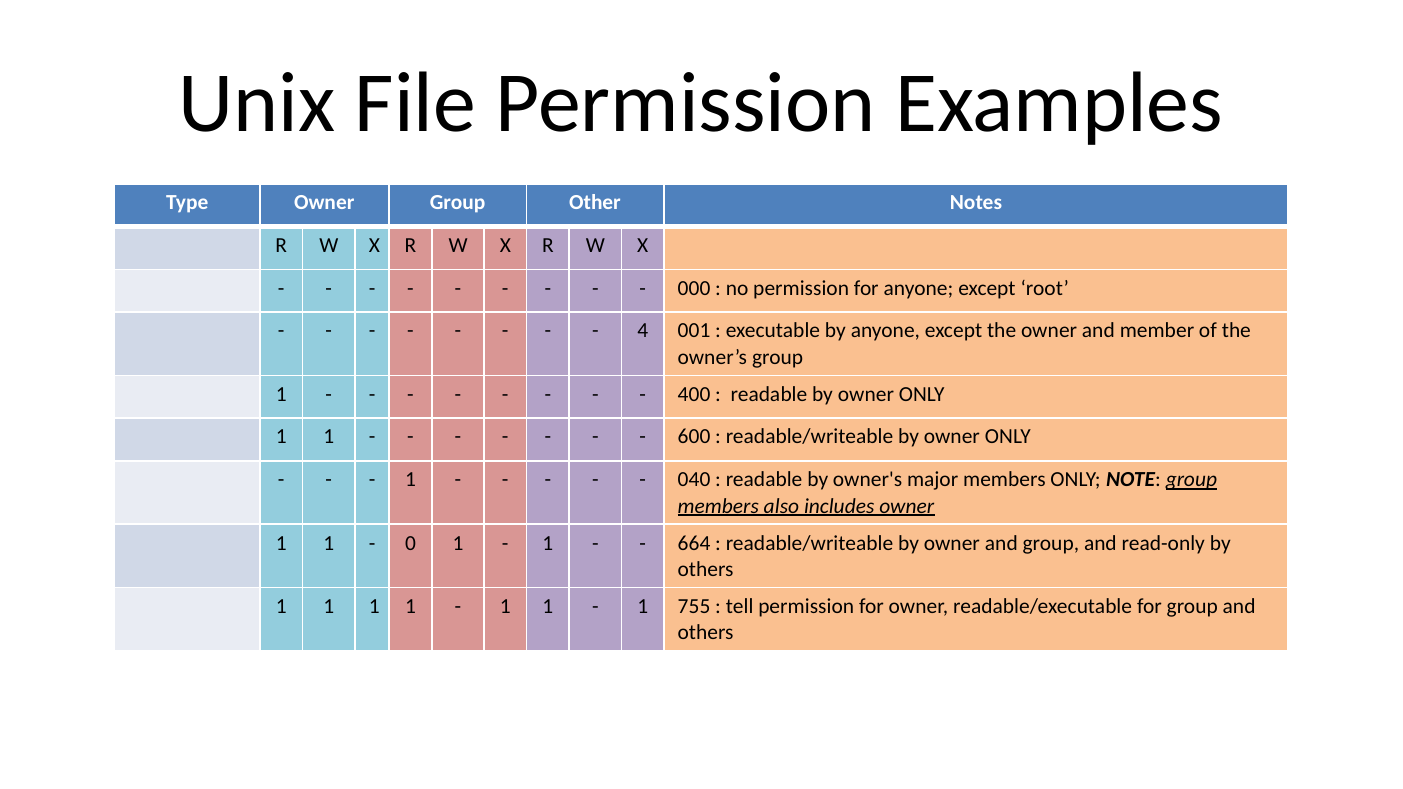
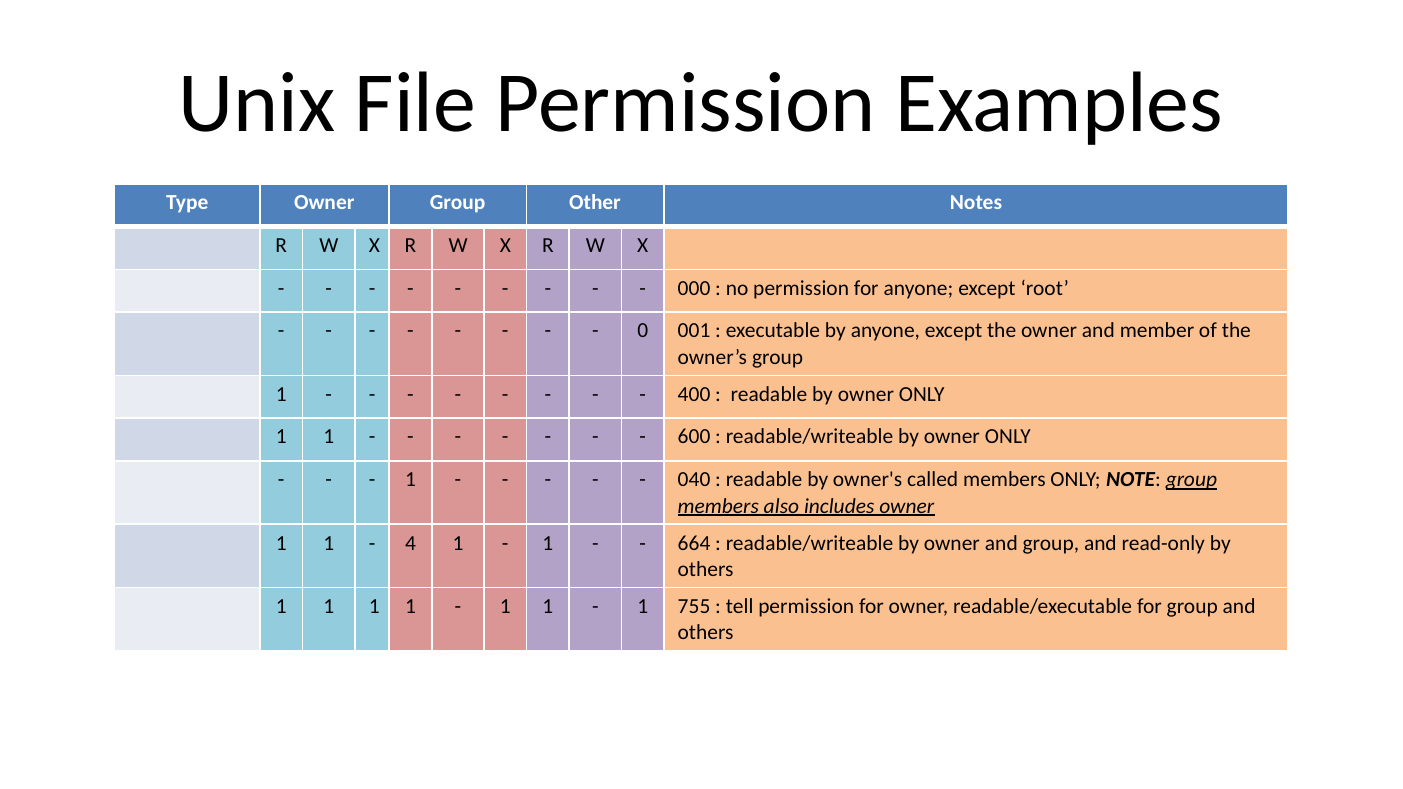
4: 4 -> 0 (643, 331)
major: major -> called (933, 480)
0: 0 -> 4 (410, 543)
